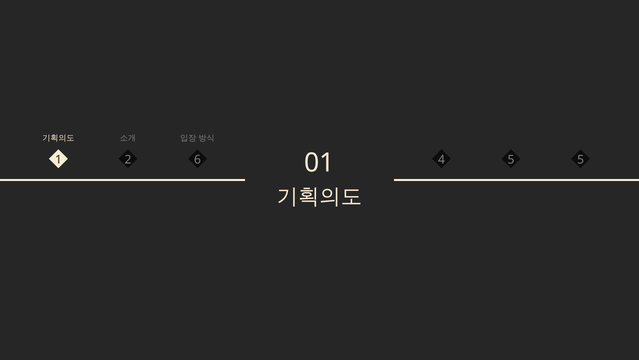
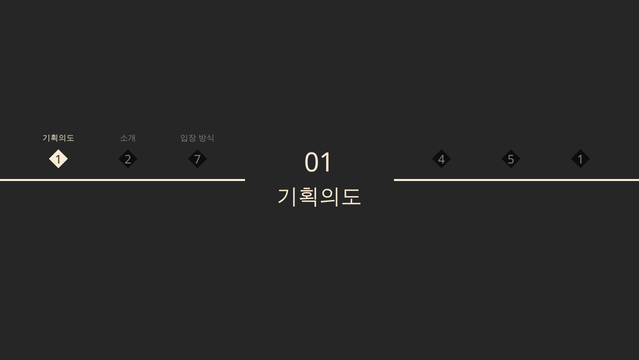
6: 6 -> 7 (198, 159)
5 5: 5 -> 1 (581, 159)
